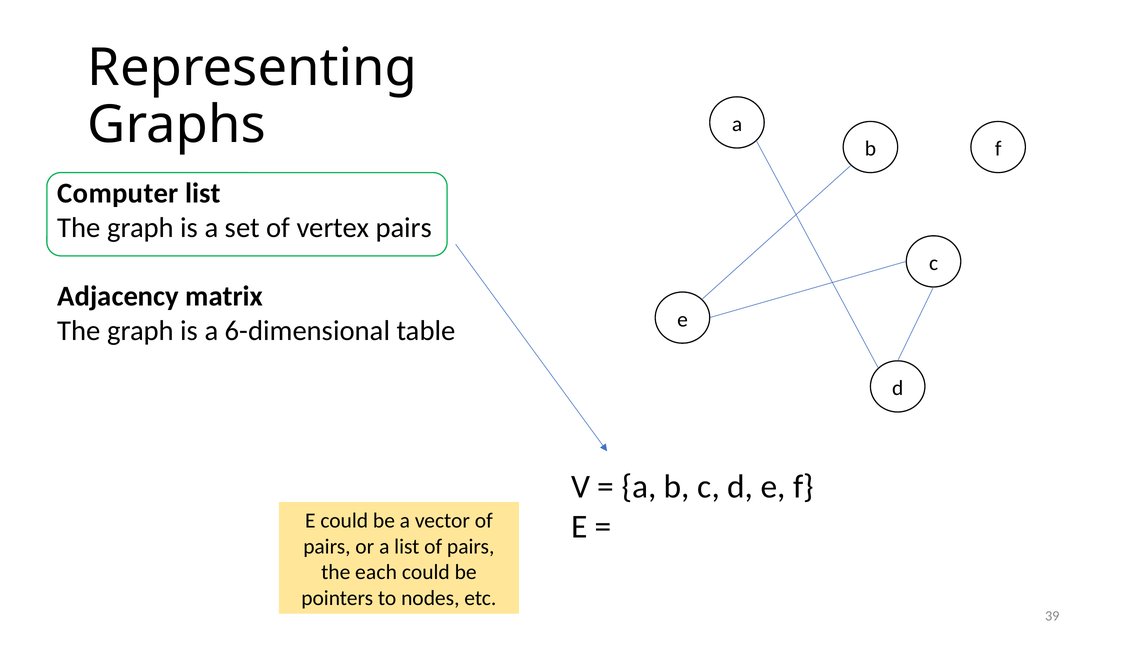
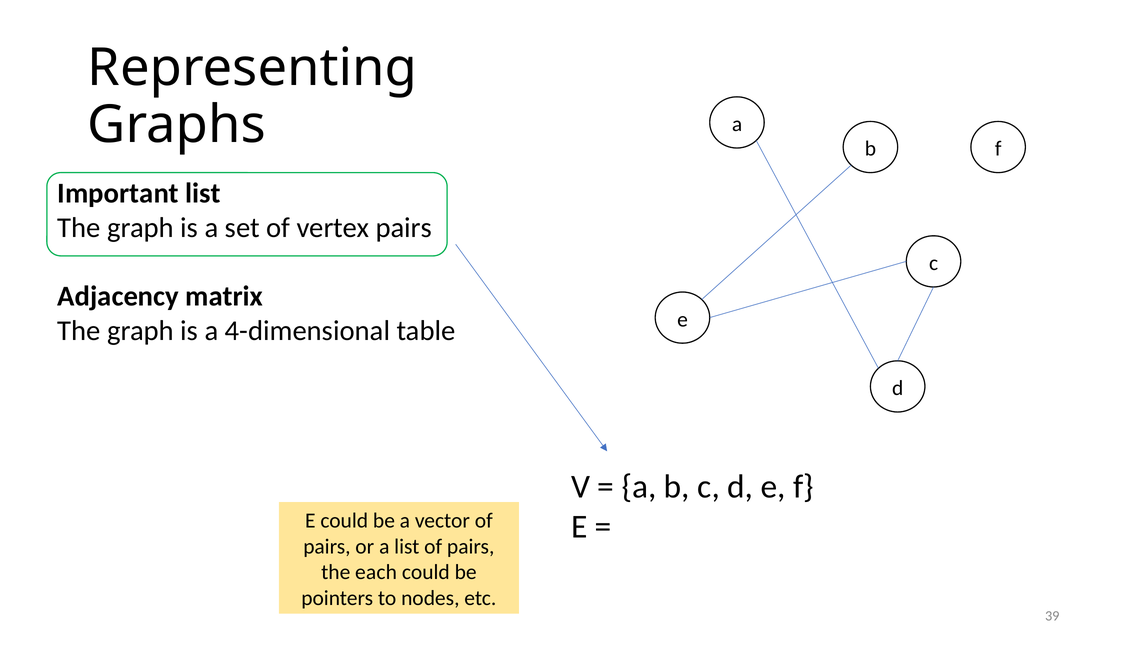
Computer: Computer -> Important (118, 193)
6-dimensional: 6-dimensional -> 4-dimensional (307, 331)
